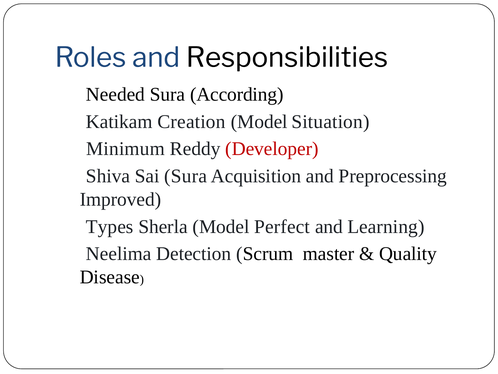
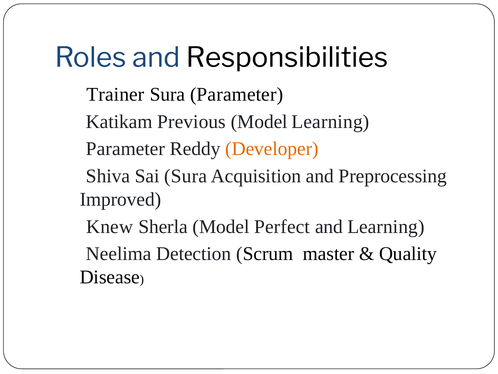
Needed: Needed -> Trainer (115, 94)
Sura According: According -> Parameter (237, 94)
Creation: Creation -> Previous (192, 121)
Model Situation: Situation -> Learning (330, 121)
Minimum: Minimum -> Parameter (126, 149)
Developer colour: red -> orange (272, 149)
Types: Types -> Knew (110, 226)
